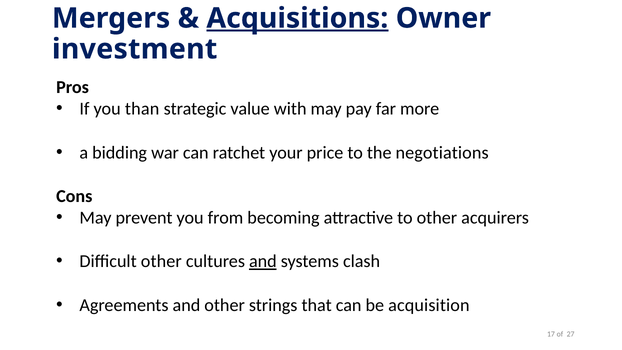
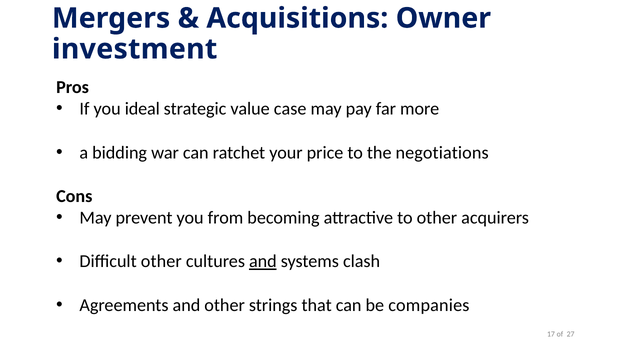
Acquisitions underline: present -> none (297, 18)
than: than -> ideal (142, 109)
with: with -> case (290, 109)
acquisition: acquisition -> companies (429, 305)
